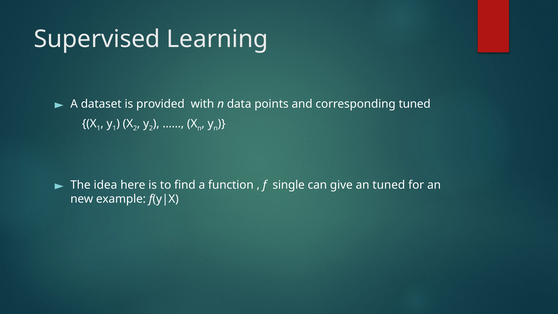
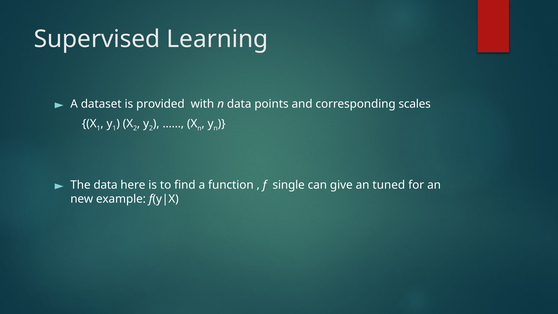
corresponding tuned: tuned -> scales (415, 104)
The idea: idea -> data (106, 185)
